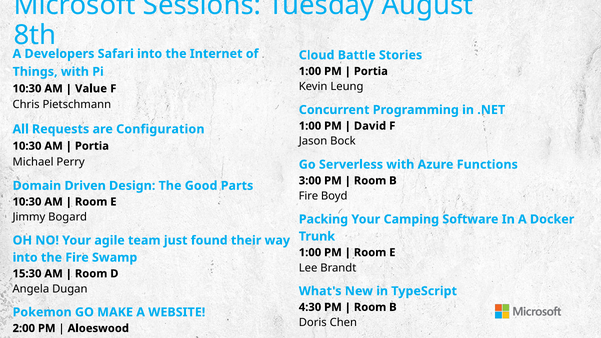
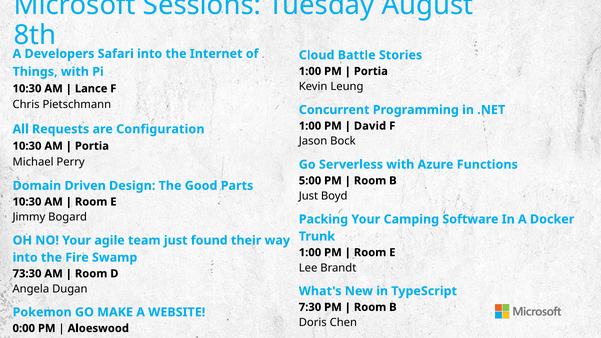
Value: Value -> Lance (91, 89)
3:00: 3:00 -> 5:00 (310, 181)
Fire: Fire -> Just (308, 196)
15:30: 15:30 -> 73:30 (27, 274)
4:30: 4:30 -> 7:30 (310, 307)
2:00: 2:00 -> 0:00 (24, 328)
